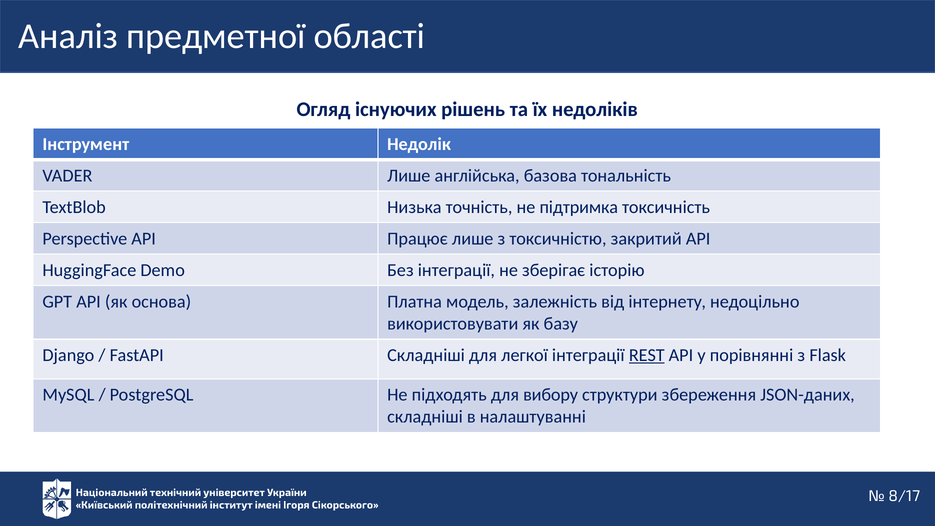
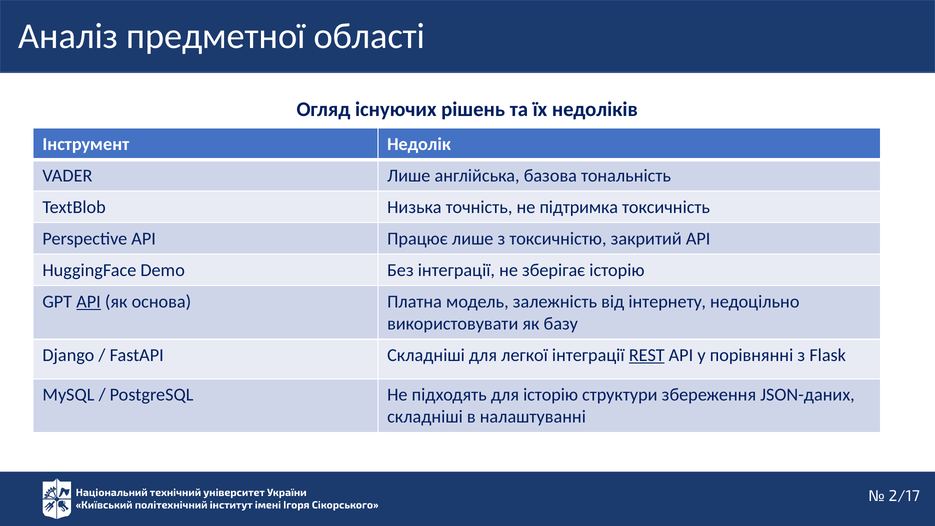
API underline: none -> present (89, 302)
для вибору: вибору -> історію (551, 395)
8/17: 8/17 -> 2/17 (904, 496)
